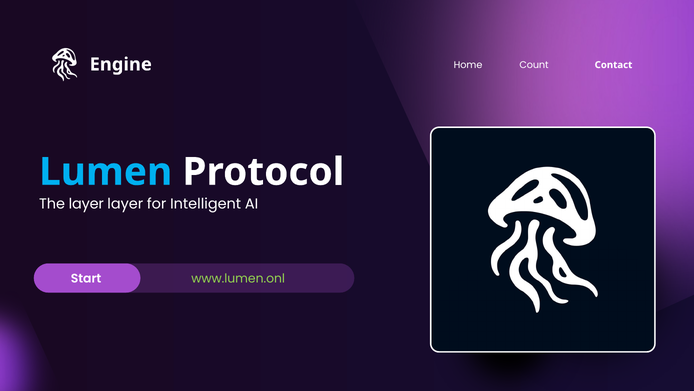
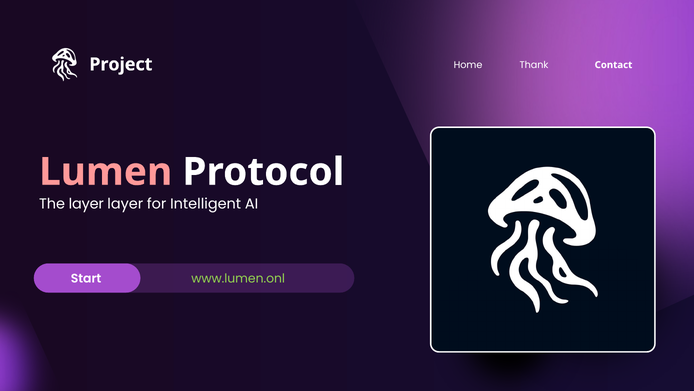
Engine: Engine -> Project (121, 64)
Count: Count -> Thank (534, 65)
Lumen colour: light blue -> pink (106, 172)
